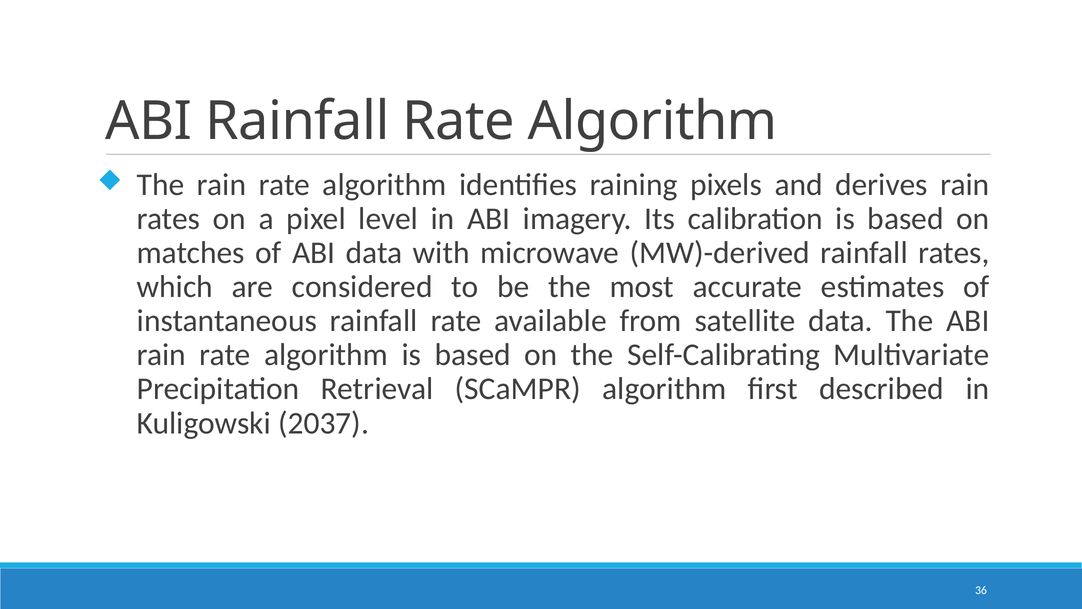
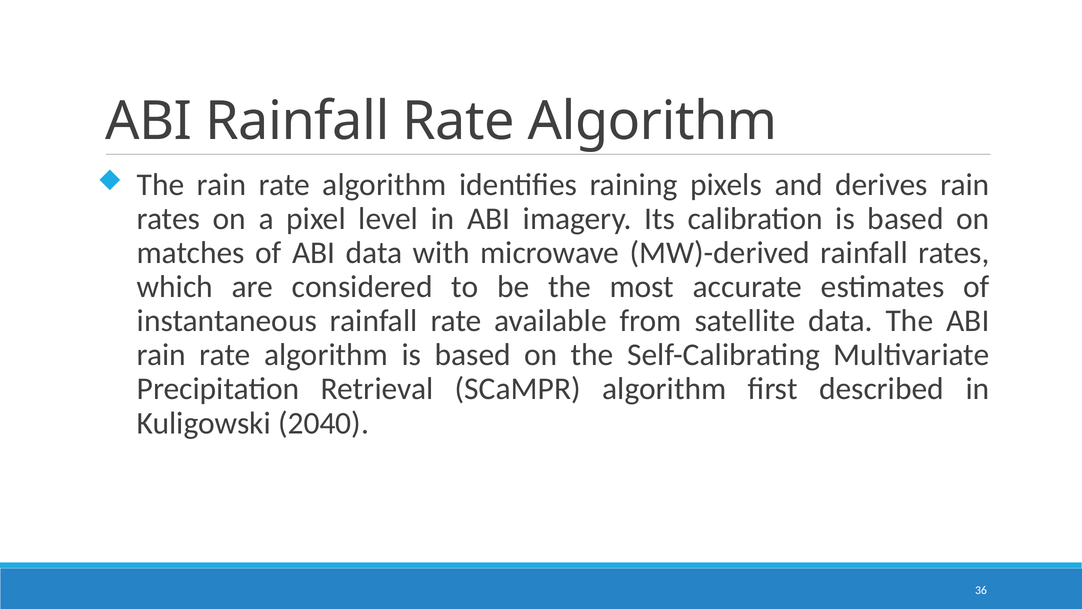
2037: 2037 -> 2040 (323, 423)
